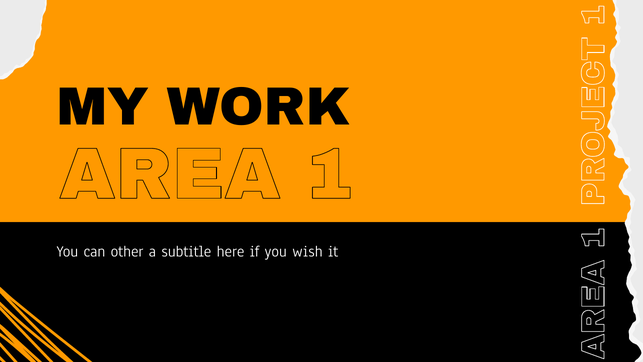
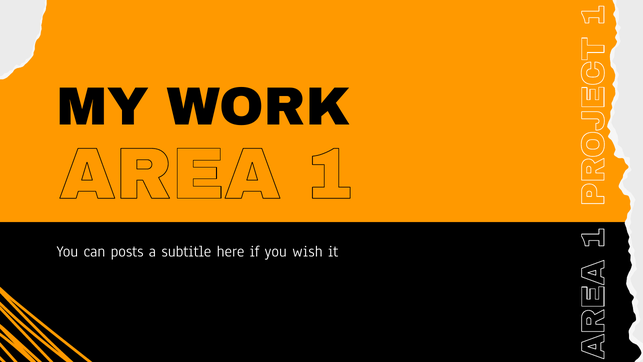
other: other -> posts (127, 251)
